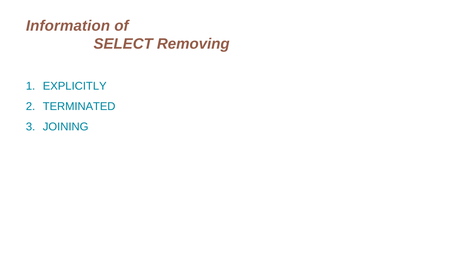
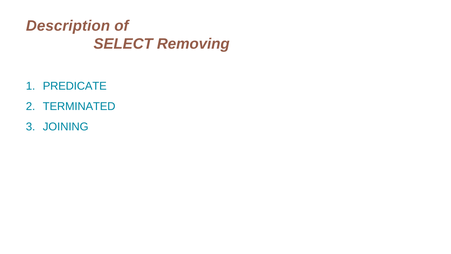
Information: Information -> Description (68, 26)
EXPLICITLY: EXPLICITLY -> PREDICATE (75, 86)
